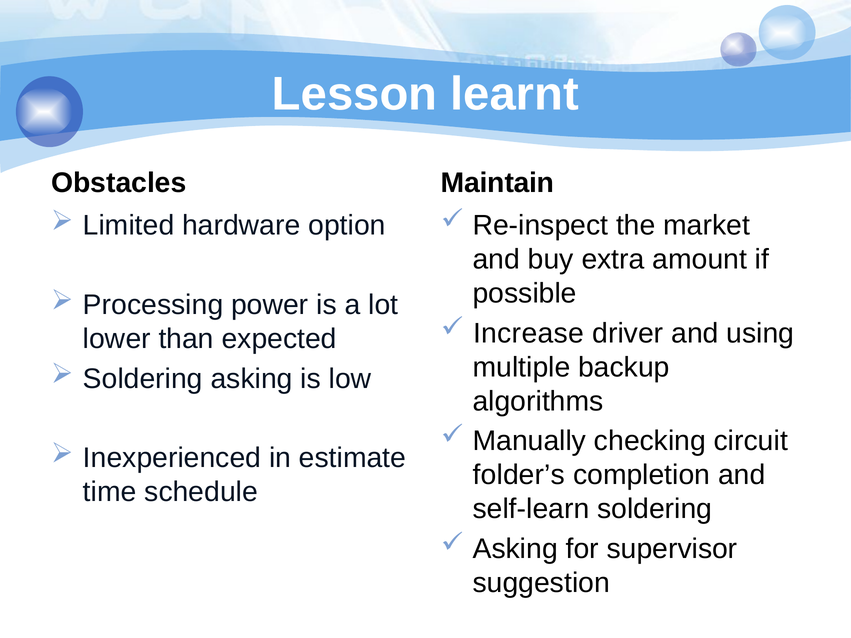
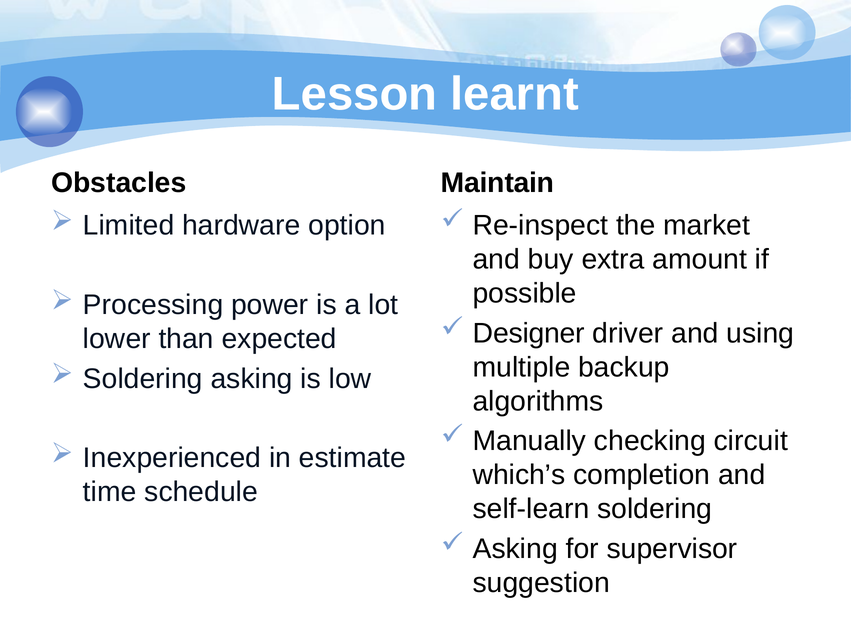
Increase: Increase -> Designer (529, 333)
folder’s: folder’s -> which’s (519, 475)
